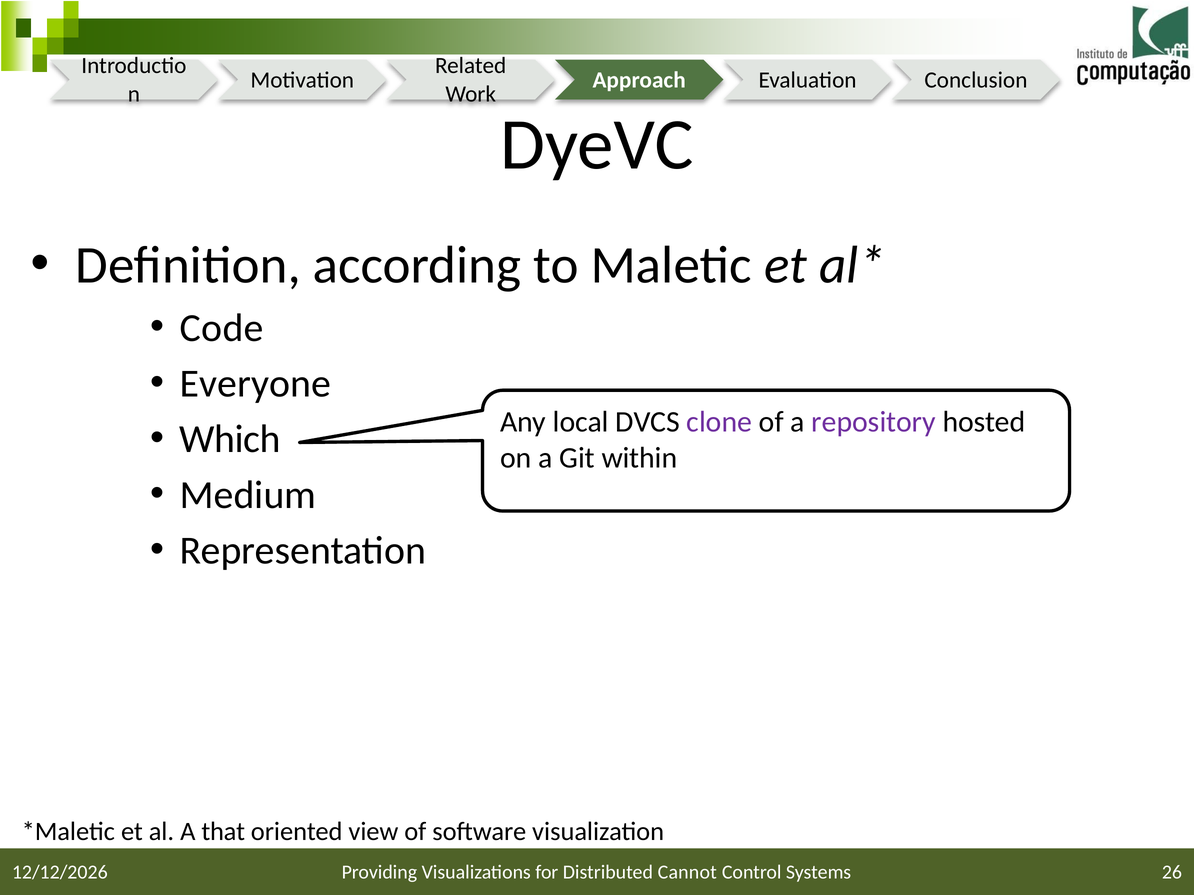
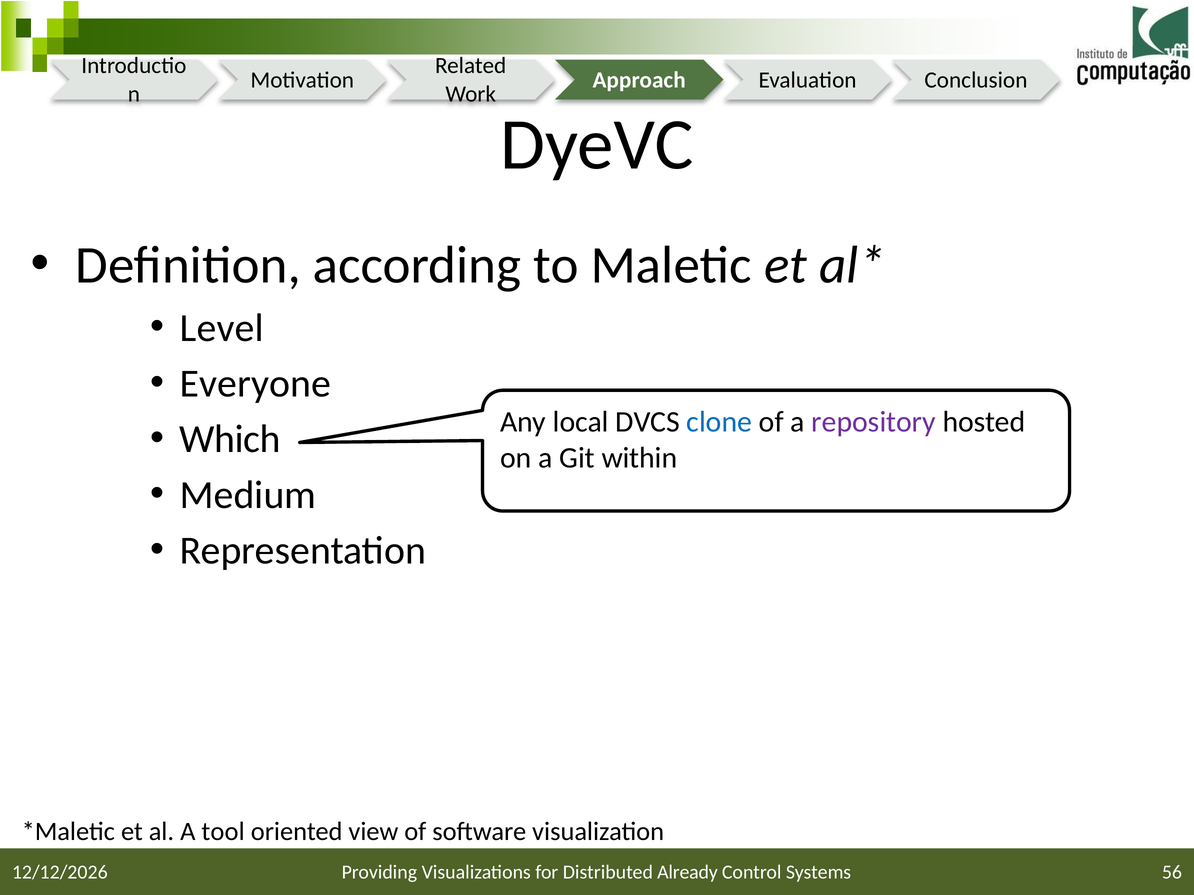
Code: Code -> Level (222, 328)
clone colour: purple -> blue (719, 422)
that: that -> tool (223, 832)
Cannot: Cannot -> Already (687, 873)
26: 26 -> 56 (1172, 873)
